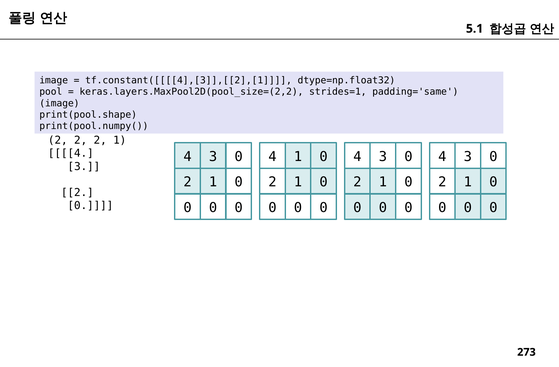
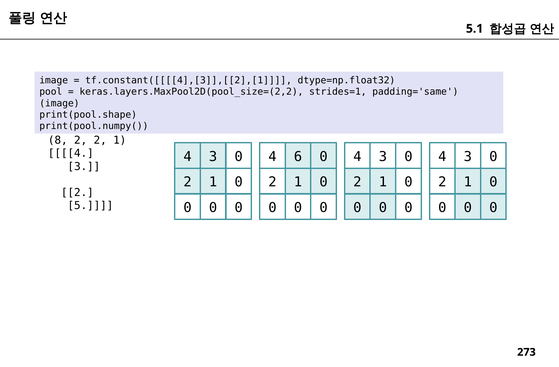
2: 2 -> 8 (58, 140)
4 1: 1 -> 6 (298, 157)
0: 0 -> 5 (90, 206)
